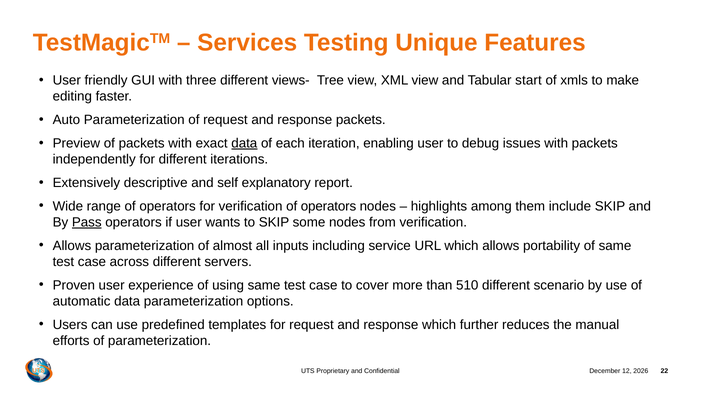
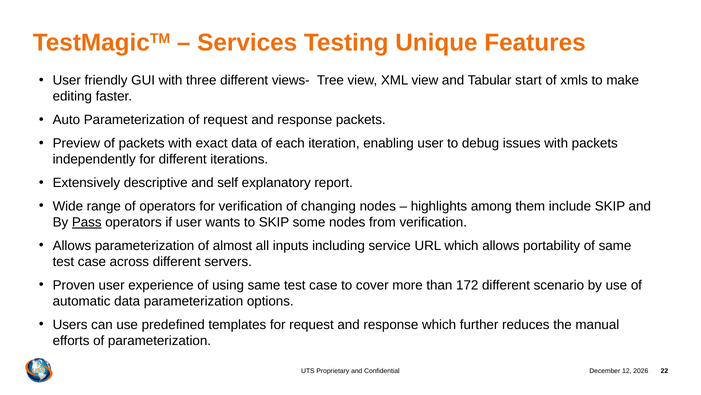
data underline: present -> none (244, 143)
verification of operators: operators -> changing (328, 206)
510: 510 -> 172 (467, 285)
